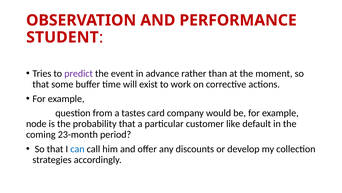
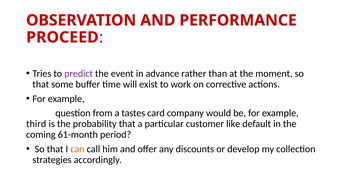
STUDENT: STUDENT -> PROCEED (62, 37)
node: node -> third (36, 123)
23-month: 23-month -> 61-month (78, 134)
can colour: blue -> orange (77, 149)
